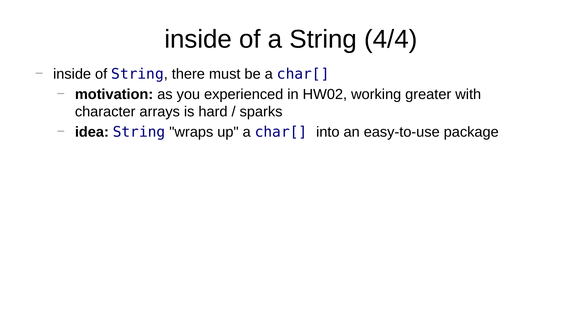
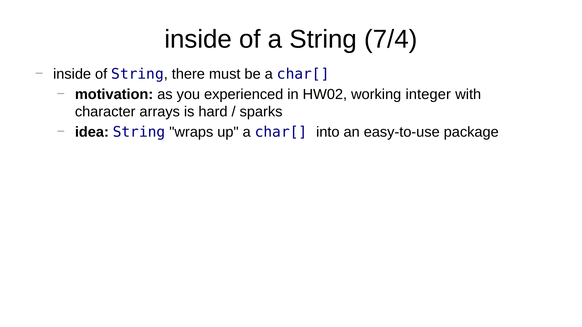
4/4: 4/4 -> 7/4 (391, 39)
greater: greater -> integer (428, 94)
